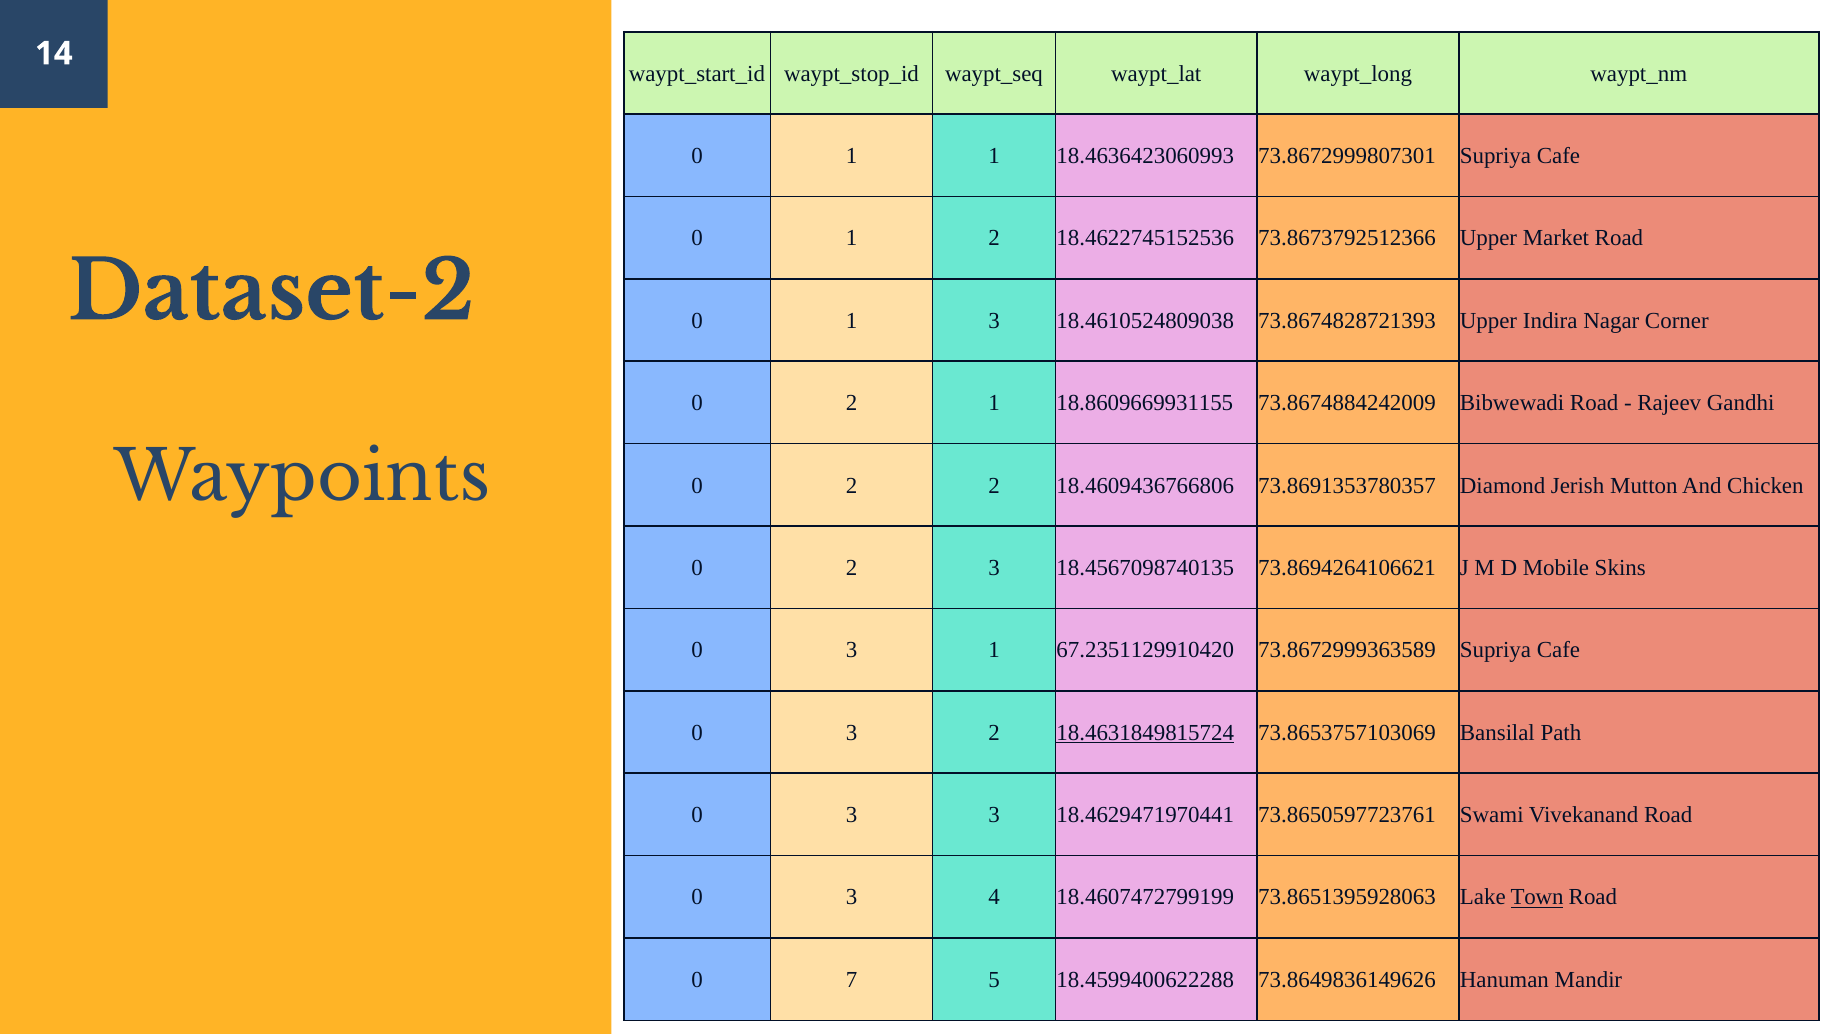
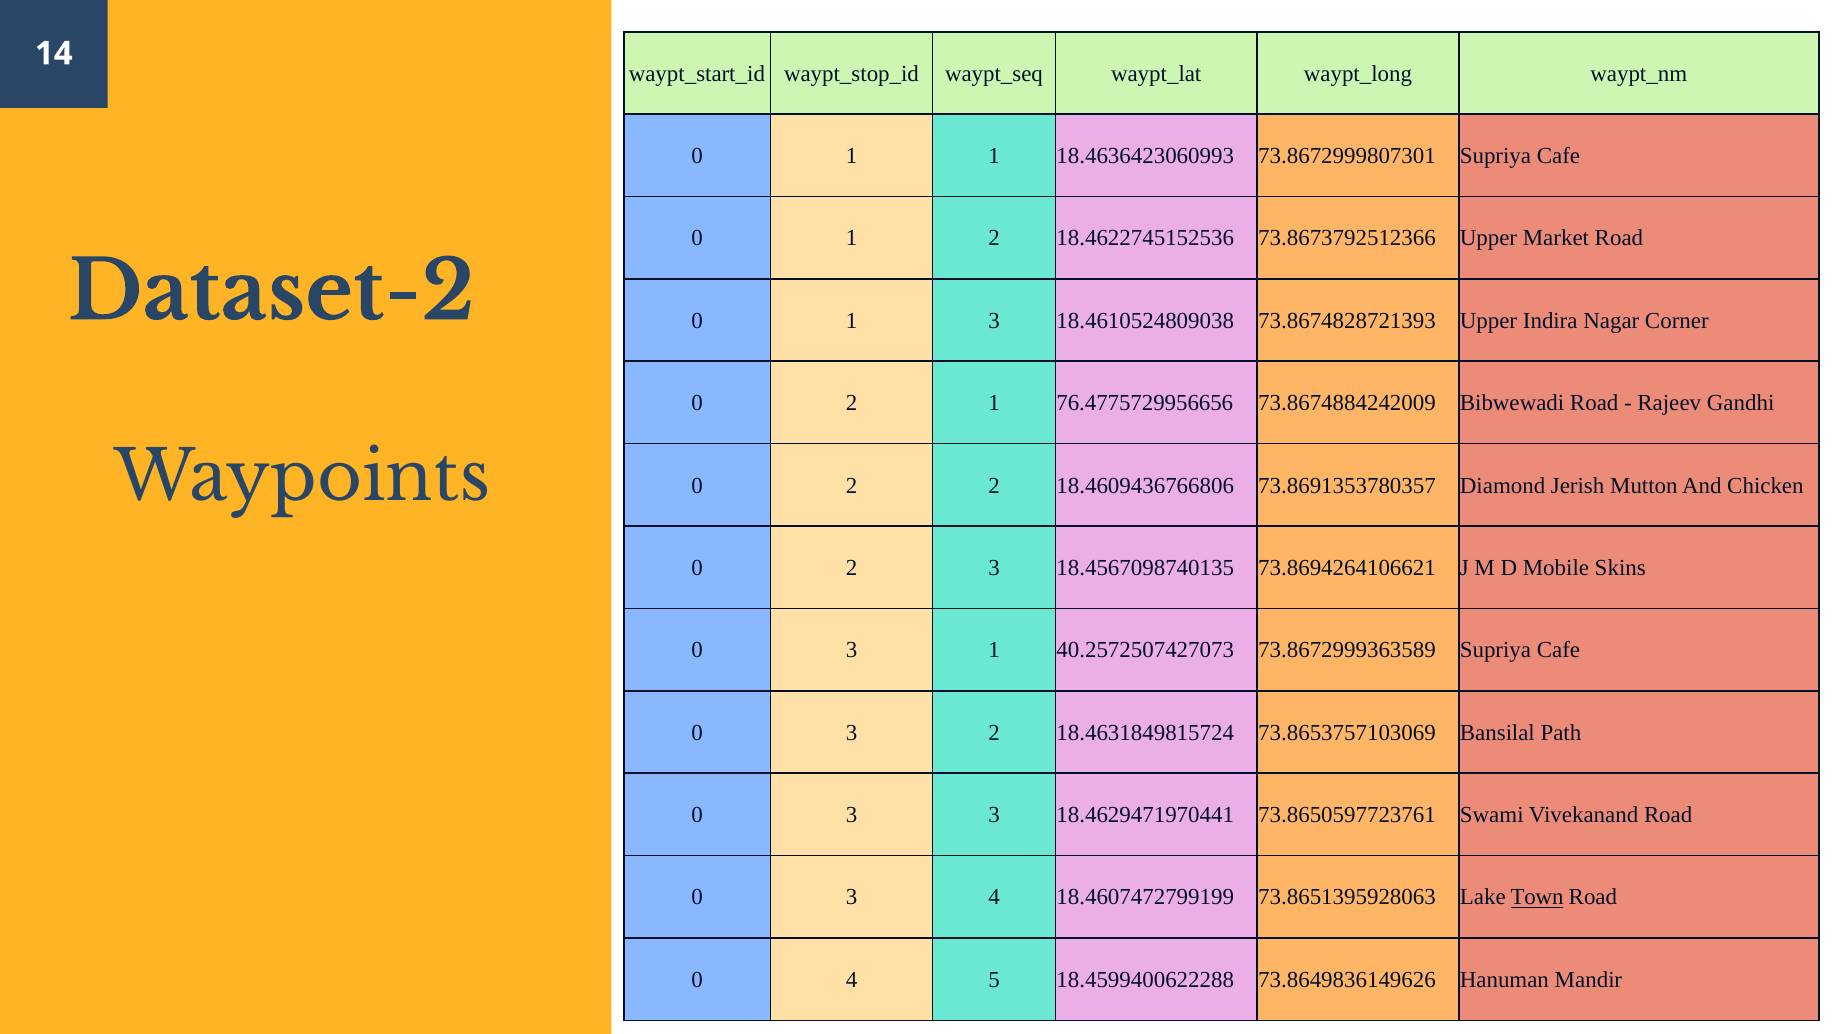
18.8609669931155: 18.8609669931155 -> 76.4775729956656 (1145, 403)
67.2351129910420: 67.2351129910420 -> 40.2572507427073 (1145, 650)
18.4631849815724 underline: present -> none (1145, 732)
0 7: 7 -> 4 (852, 979)
